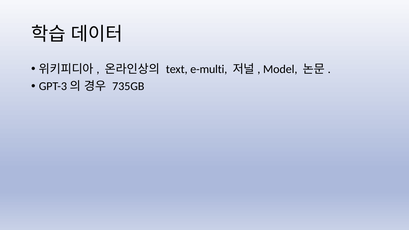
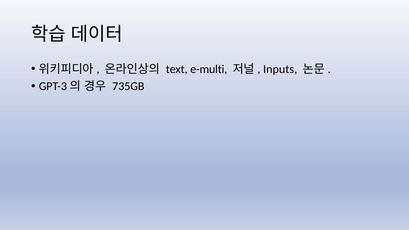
Model: Model -> Inputs (280, 69)
